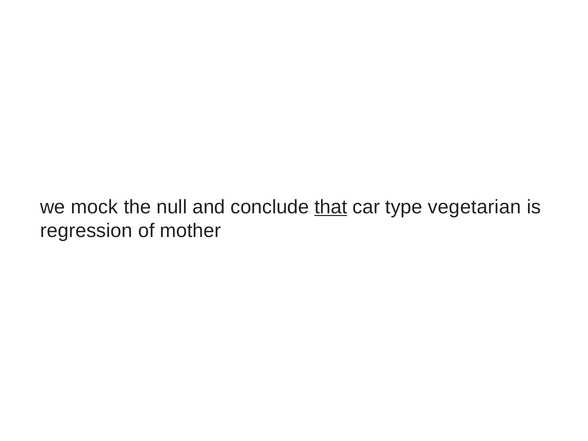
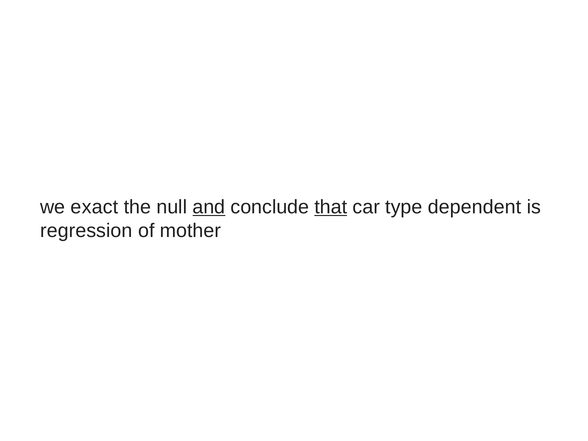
mock: mock -> exact (94, 207)
and underline: none -> present (209, 207)
vegetarian: vegetarian -> dependent (474, 207)
